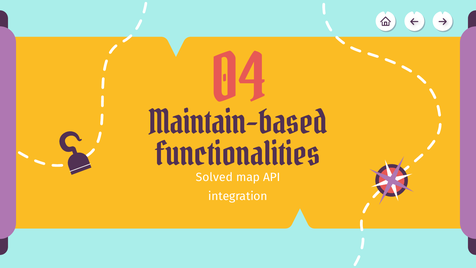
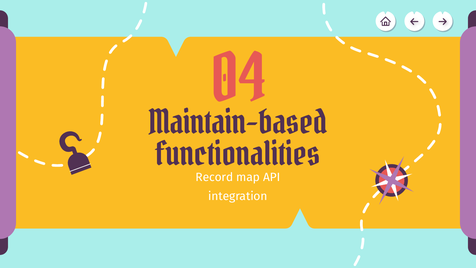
Solved: Solved -> Record (214, 177)
